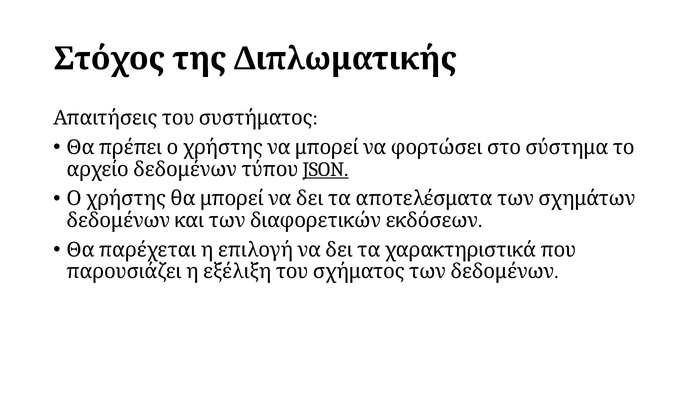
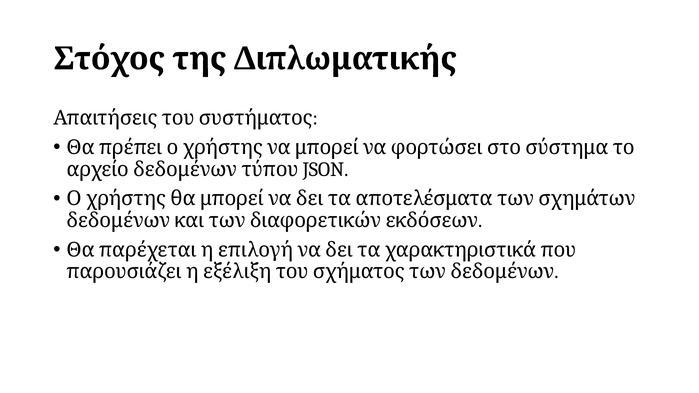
JSON underline: present -> none (326, 169)
